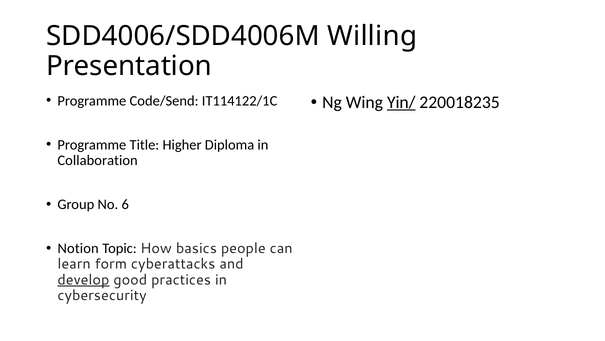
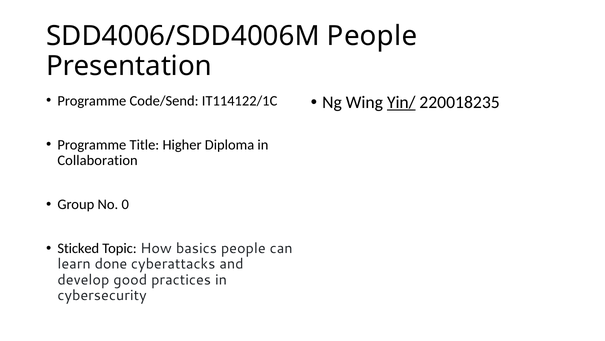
SDD4006/SDD4006M Willing: Willing -> People (372, 36)
6: 6 -> 0 (125, 204)
Notion: Notion -> Sticked (78, 248)
form: form -> done (111, 264)
develop underline: present -> none (83, 279)
